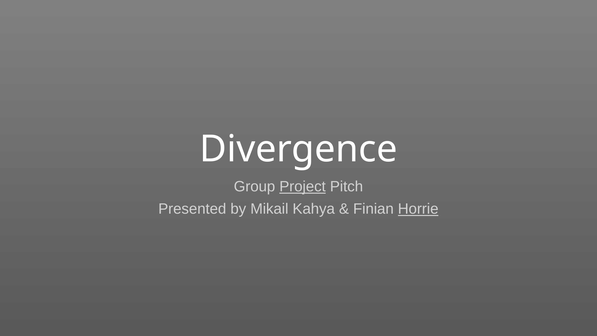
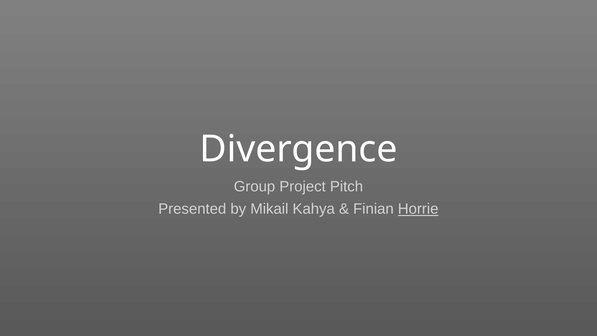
Project underline: present -> none (303, 187)
